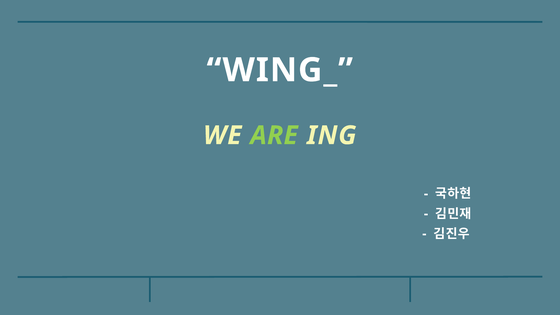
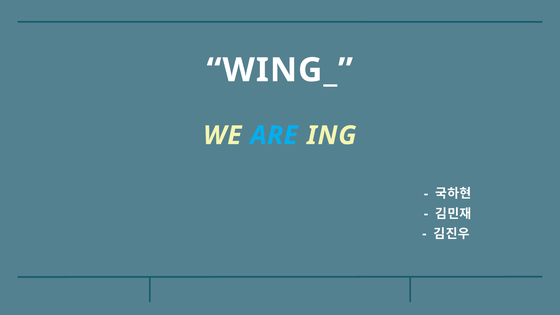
ARE colour: light green -> light blue (274, 135)
